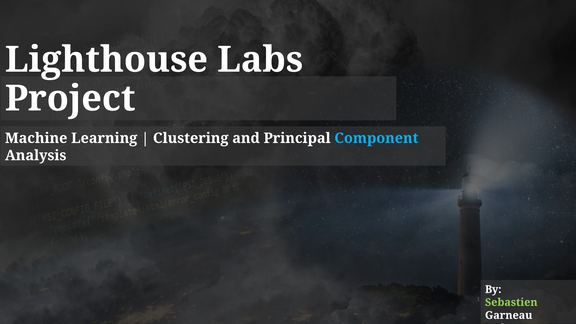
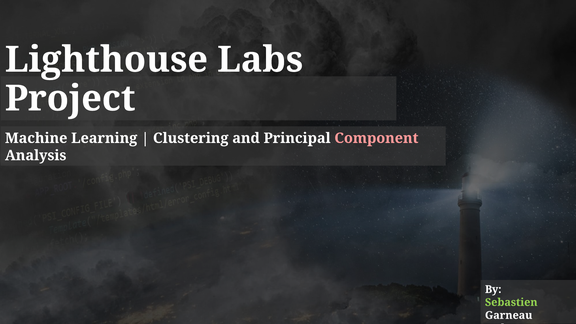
Component colour: light blue -> pink (376, 138)
